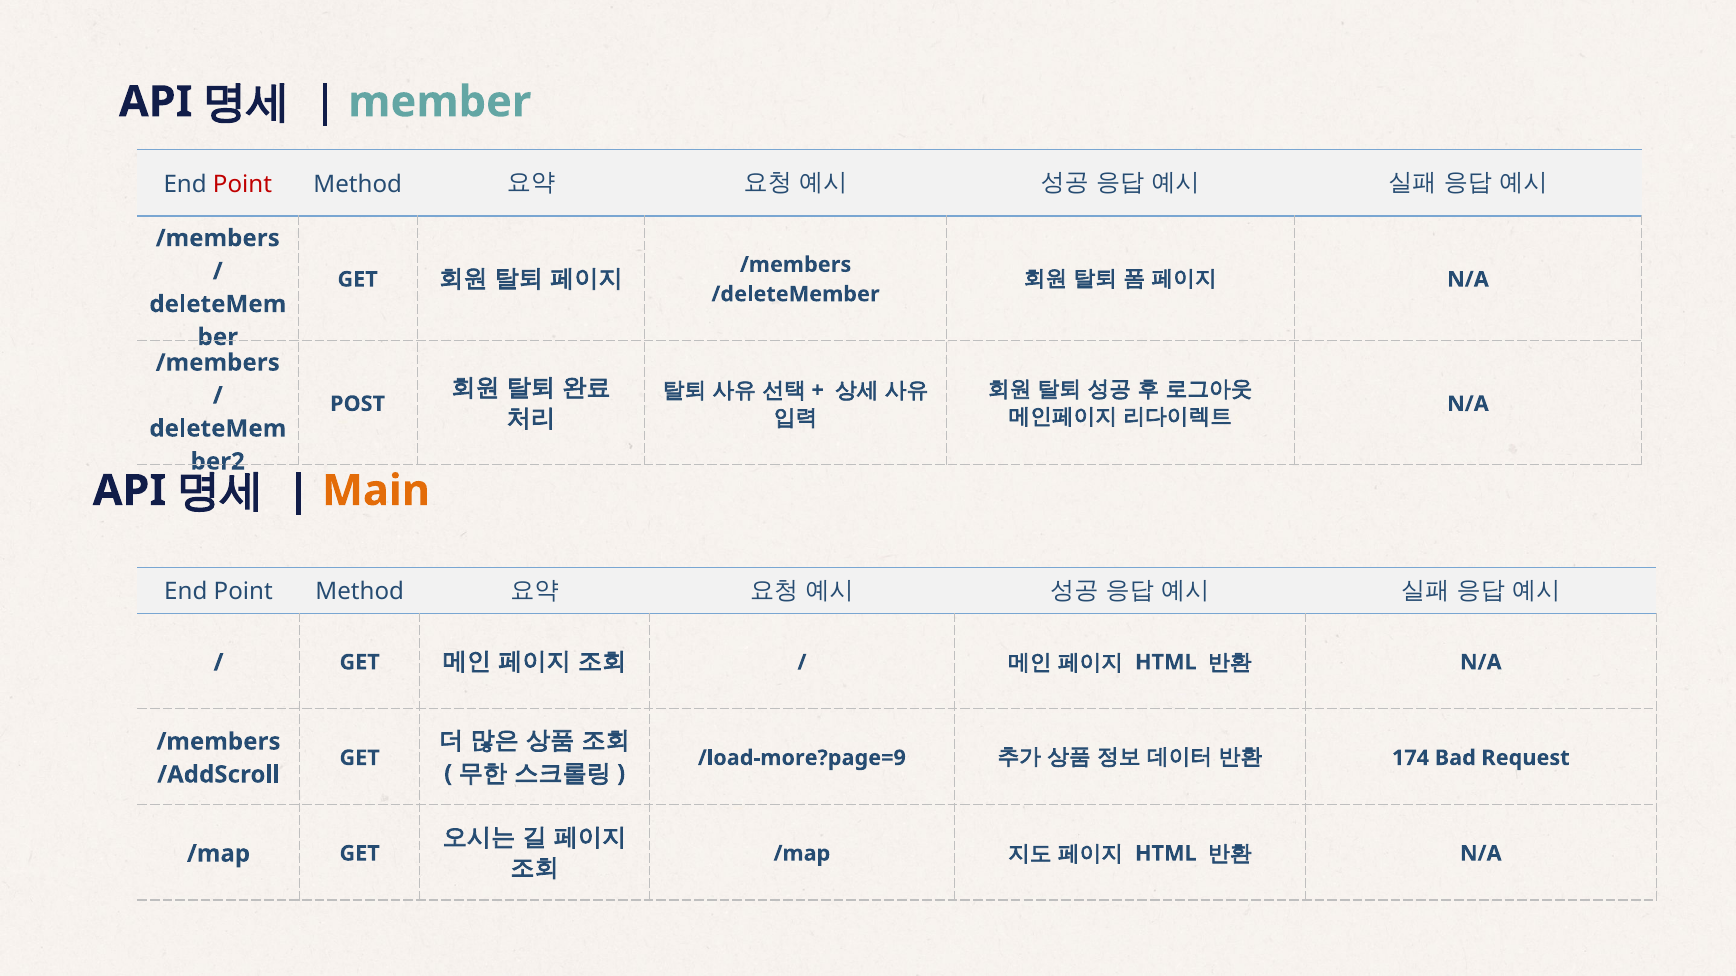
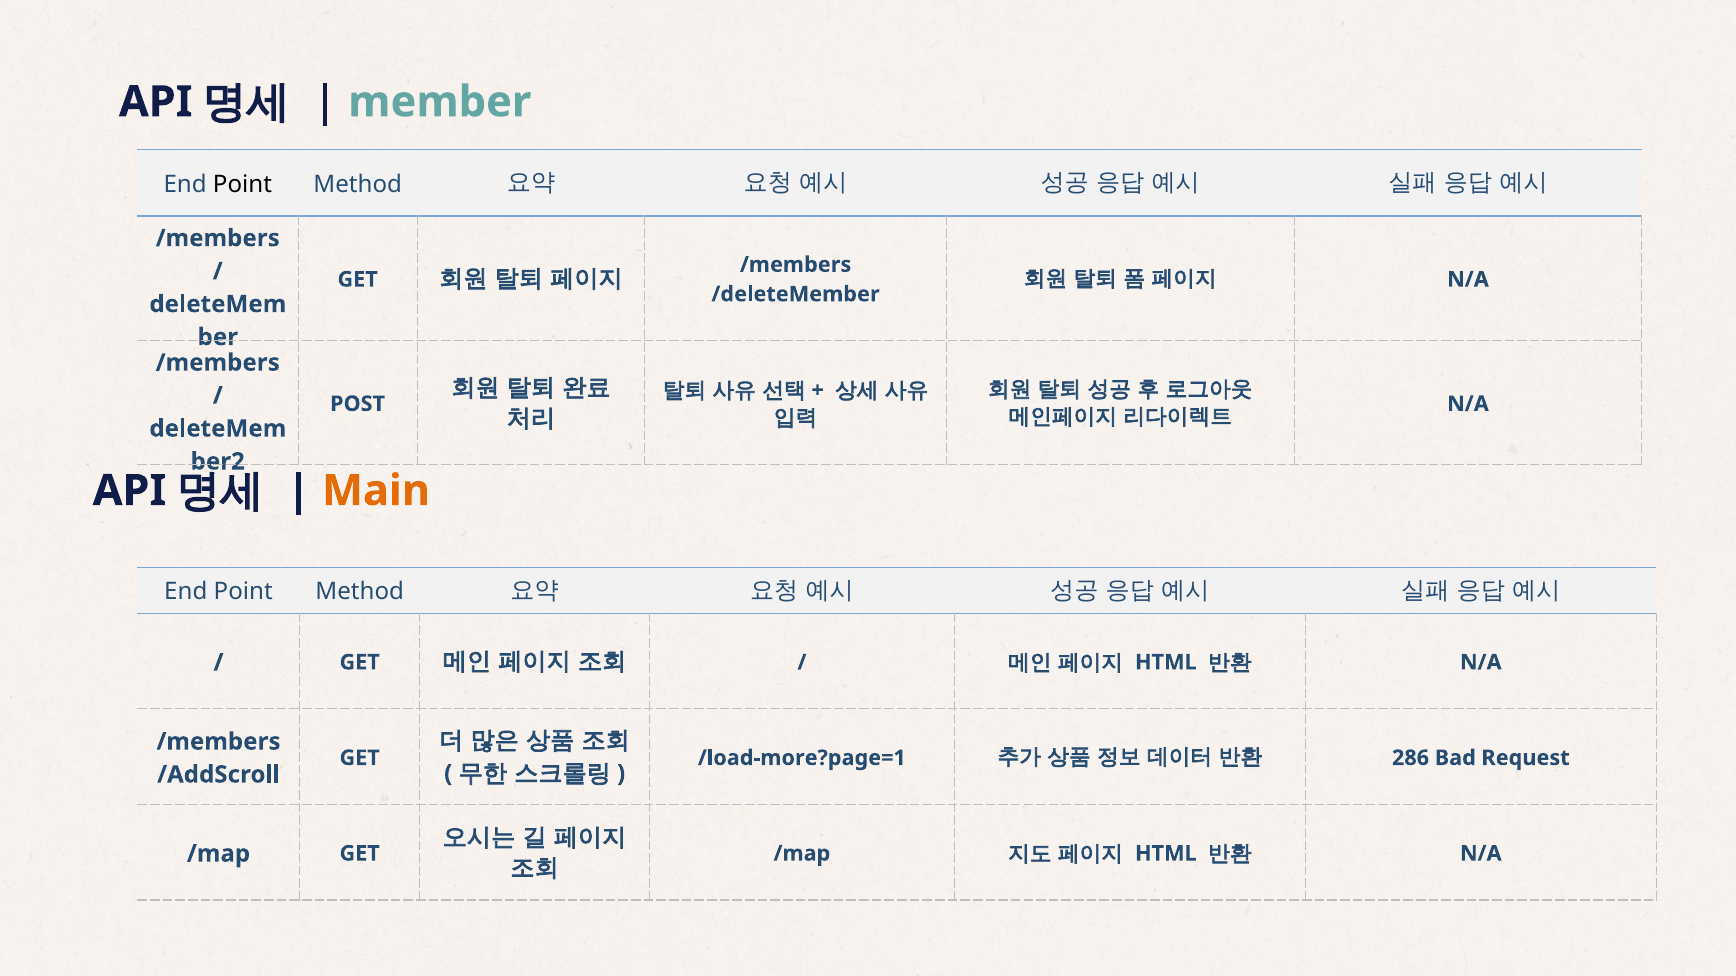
Point colour: red -> black (243, 184)
/load-more?page=9: /load-more?page=9 -> /load-more?page=1 (802, 758)
174: 174 -> 286 (1411, 758)
